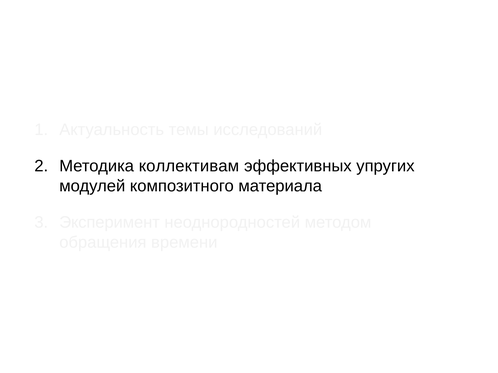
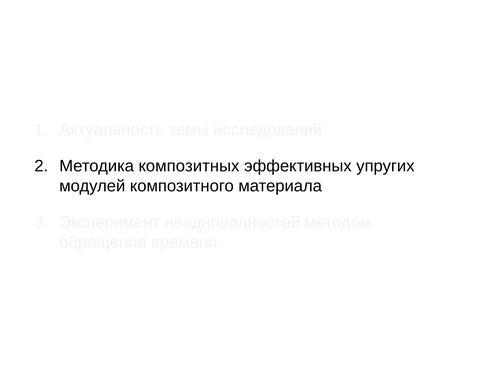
коллективам: коллективам -> композитных (189, 166)
